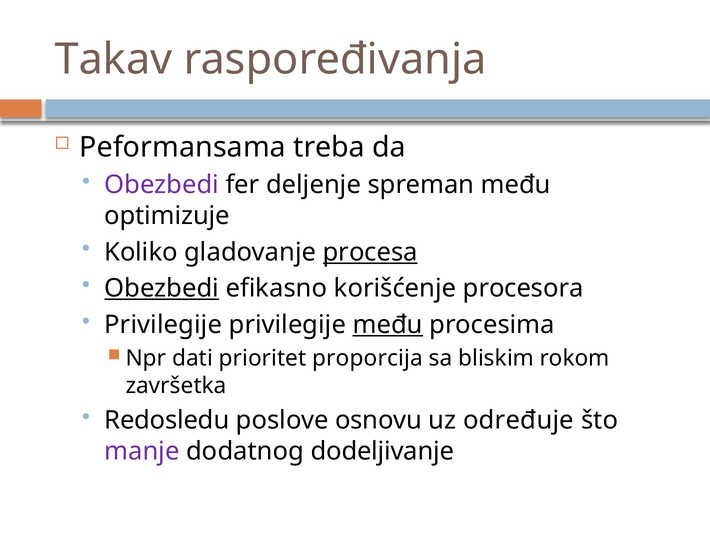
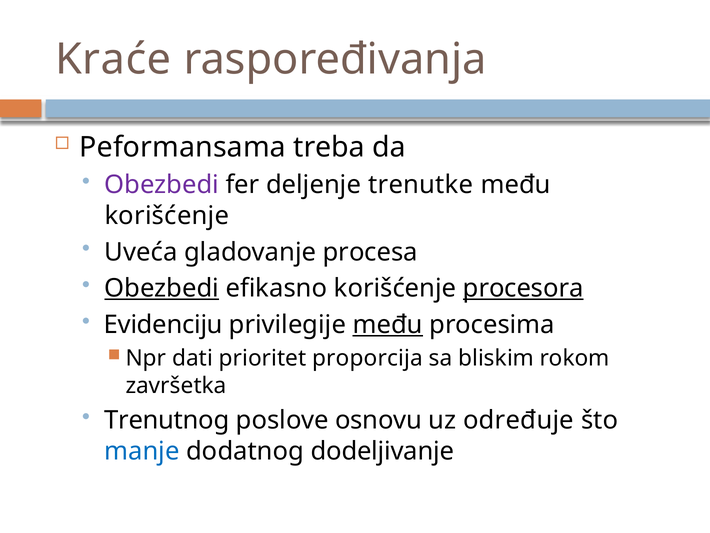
Takav: Takav -> Kraće (113, 59)
spreman: spreman -> trenutke (421, 185)
optimizuje: optimizuje -> korišćenje (167, 216)
Koliko: Koliko -> Uveća (141, 252)
procesa underline: present -> none (370, 252)
procesora underline: none -> present (523, 288)
Privilegije: Privilegije -> Evidenciju (163, 324)
Redosledu: Redosledu -> Trenutnog (167, 420)
manje colour: purple -> blue (142, 451)
